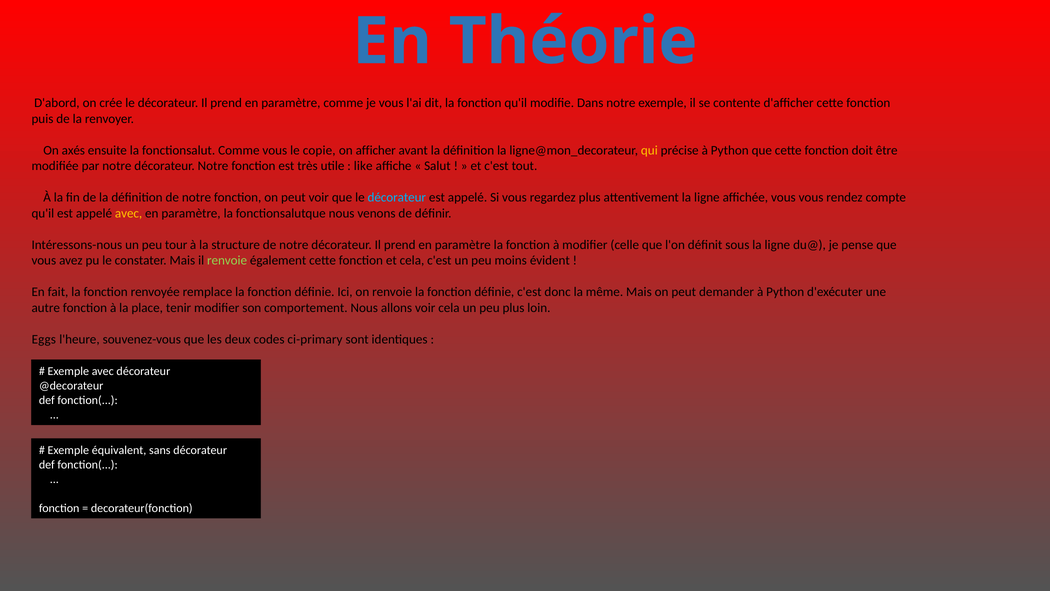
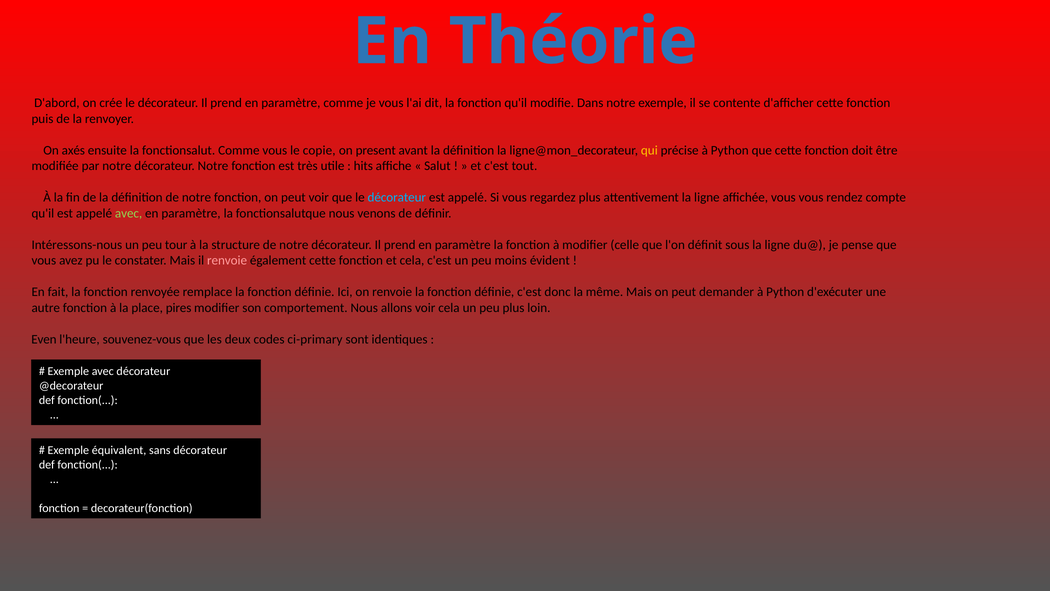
afficher: afficher -> present (376, 150)
like: like -> hits (363, 166)
avec colour: yellow -> light green (129, 213)
renvoie colour: light green -> pink (227, 260)
tenir: tenir -> pires (179, 308)
Eggs: Eggs -> Even (44, 339)
